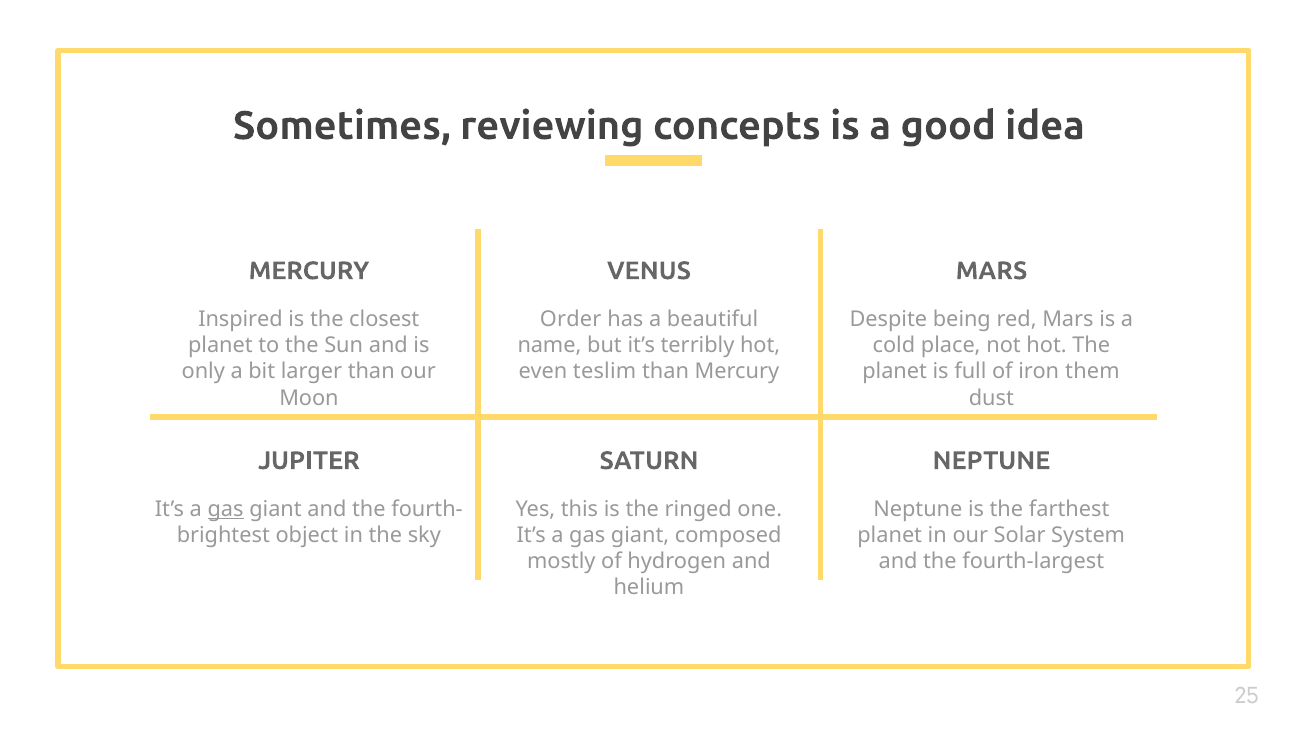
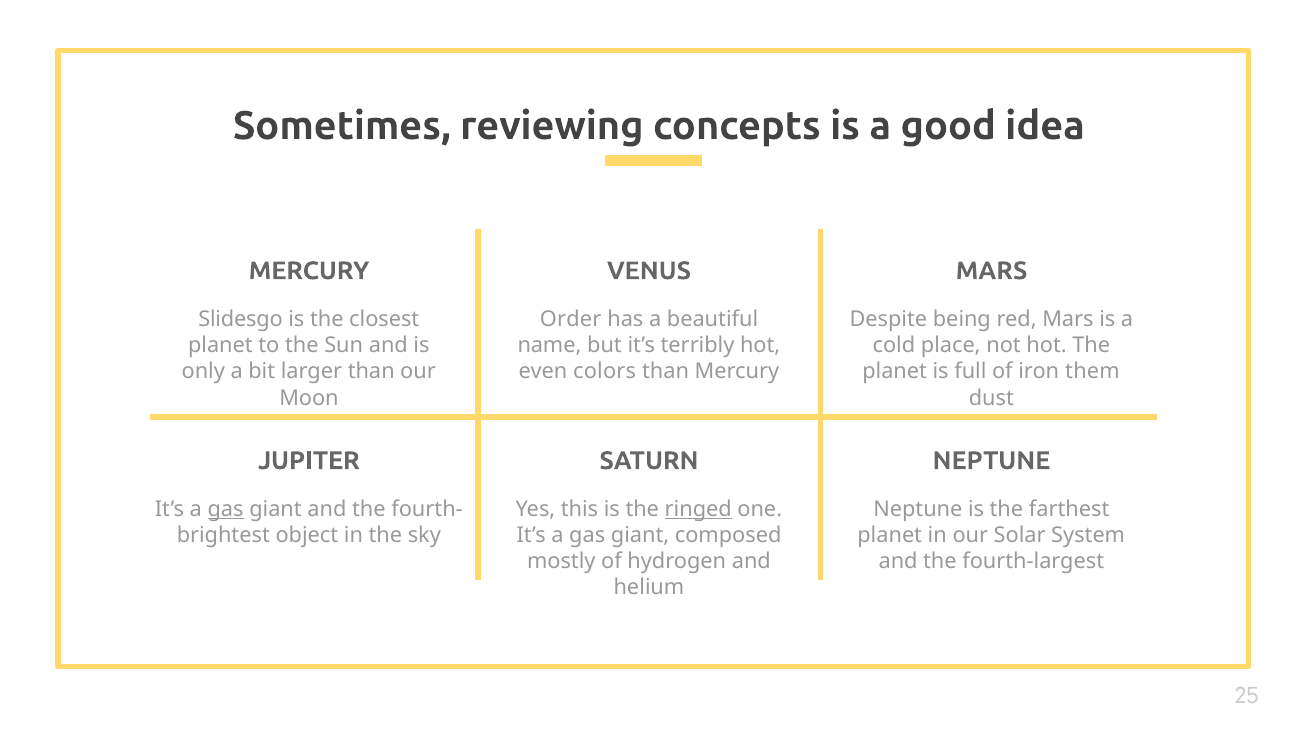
Inspired: Inspired -> Slidesgo (241, 320)
teslim: teslim -> colors (605, 372)
ringed underline: none -> present (698, 509)
